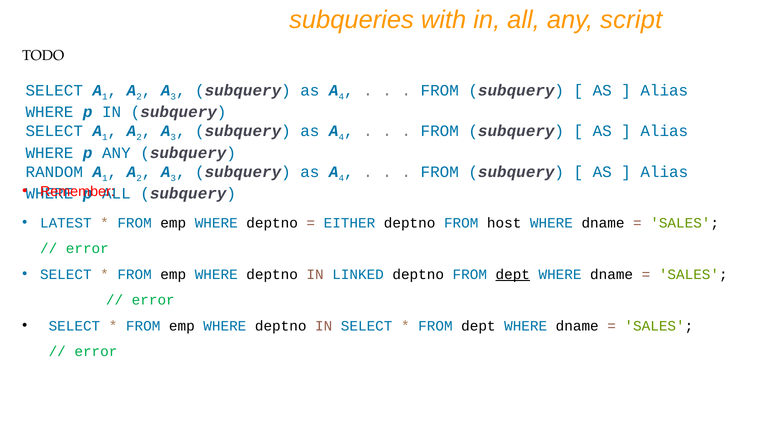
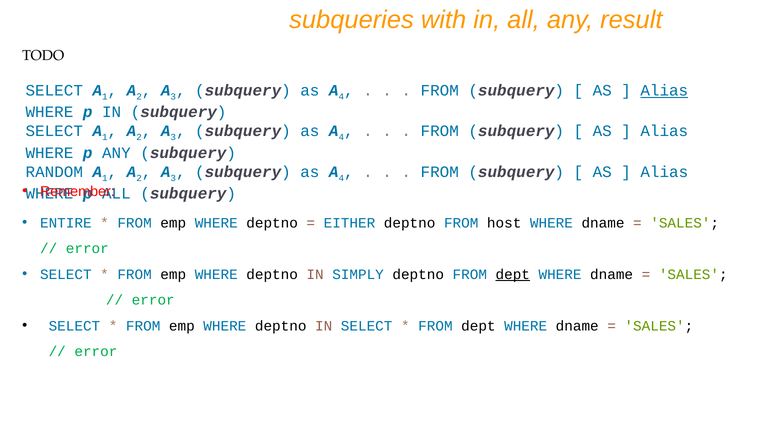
script: script -> result (631, 20)
Alias underline: none -> present (664, 91)
LATEST: LATEST -> ENTIRE (66, 223)
LINKED: LINKED -> SIMPLY (358, 275)
